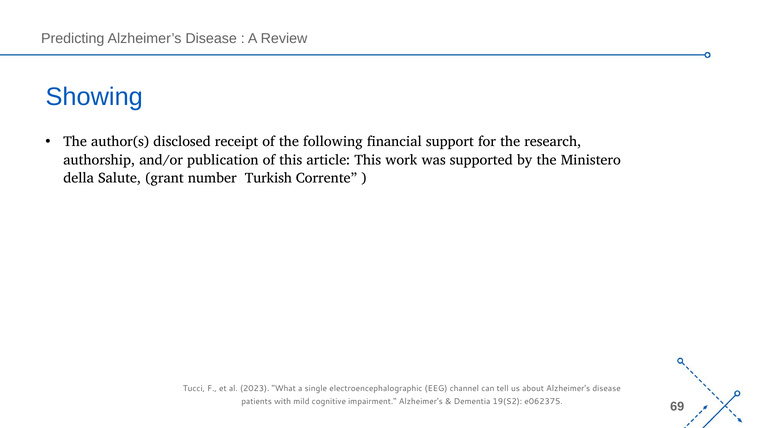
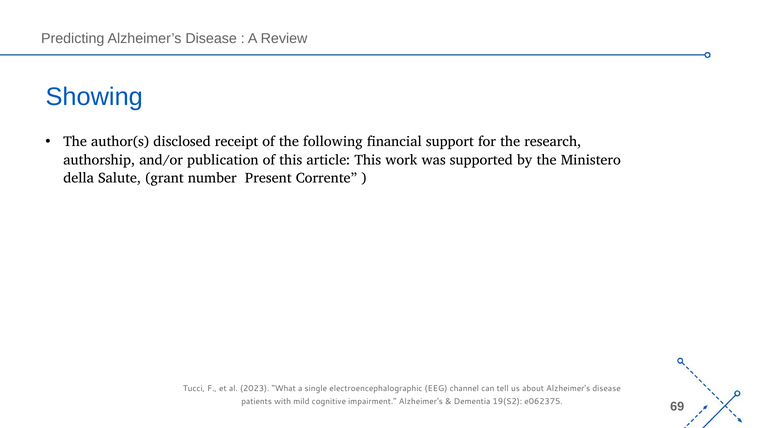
Turkish: Turkish -> Present (268, 178)
